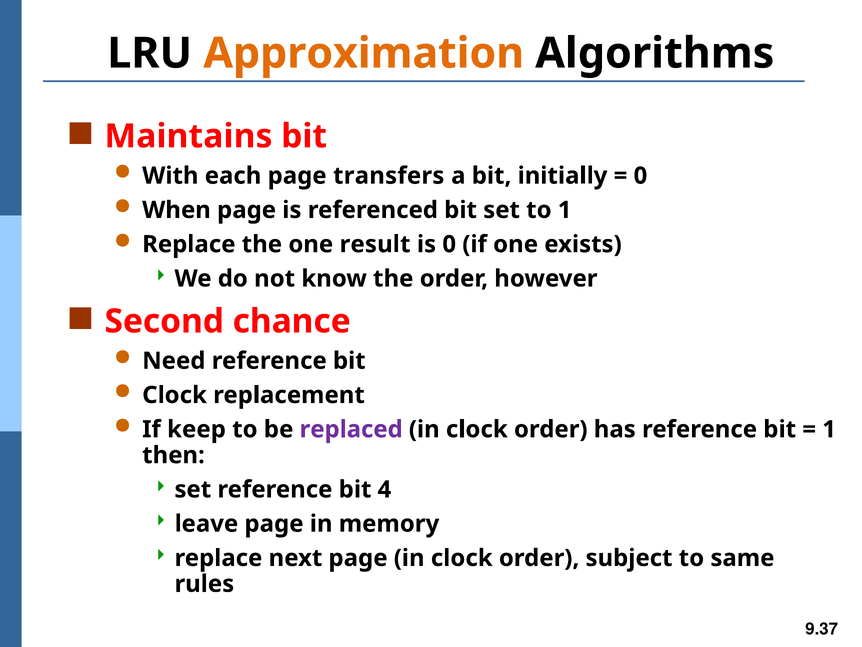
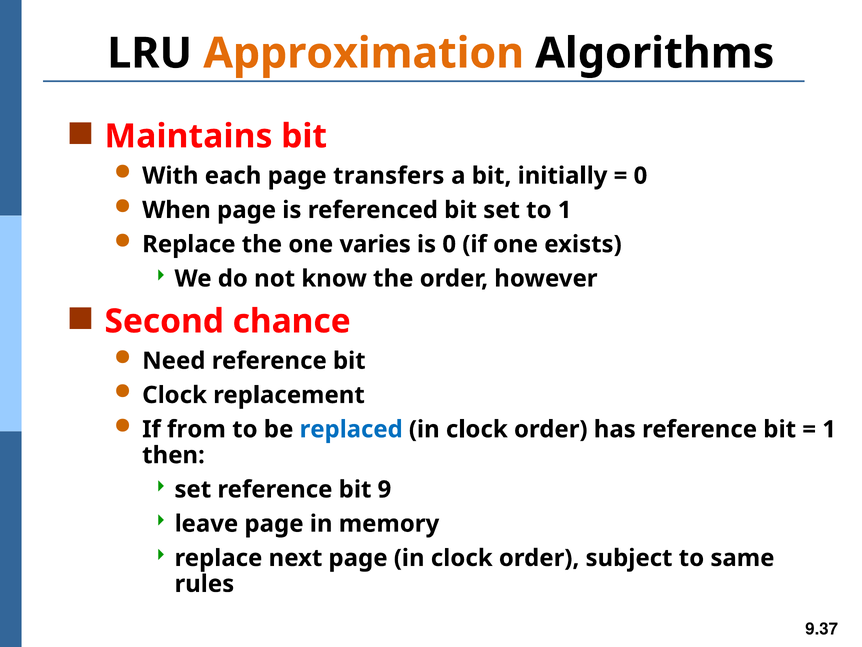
result: result -> varies (375, 244)
keep: keep -> from (196, 429)
replaced colour: purple -> blue (351, 429)
4: 4 -> 9 (384, 489)
